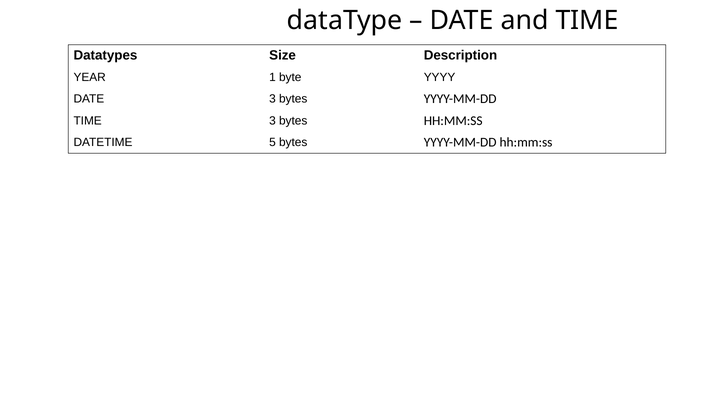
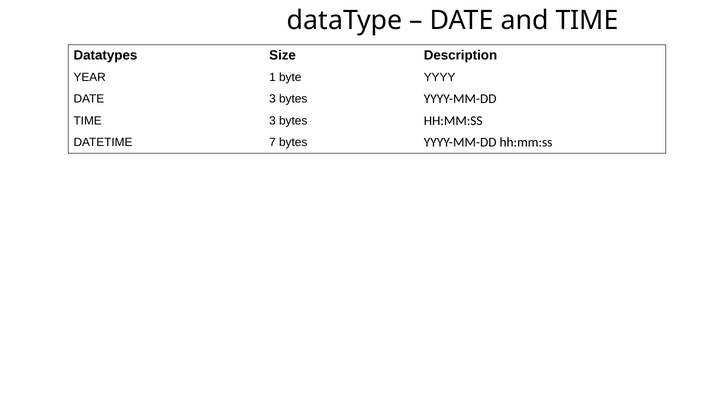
5: 5 -> 7 (273, 142)
